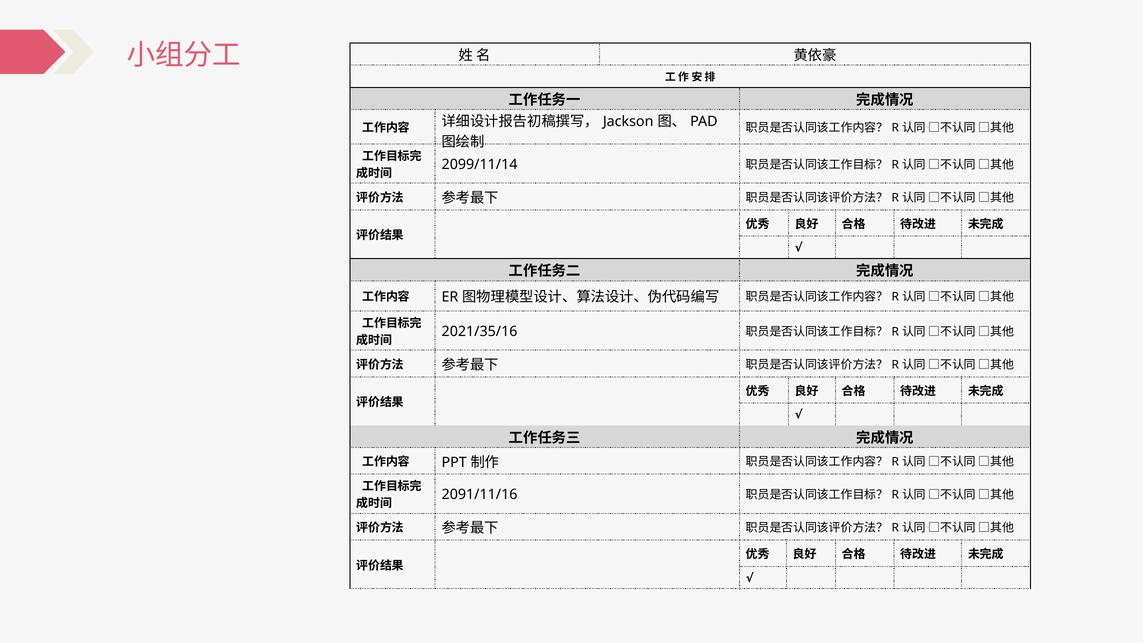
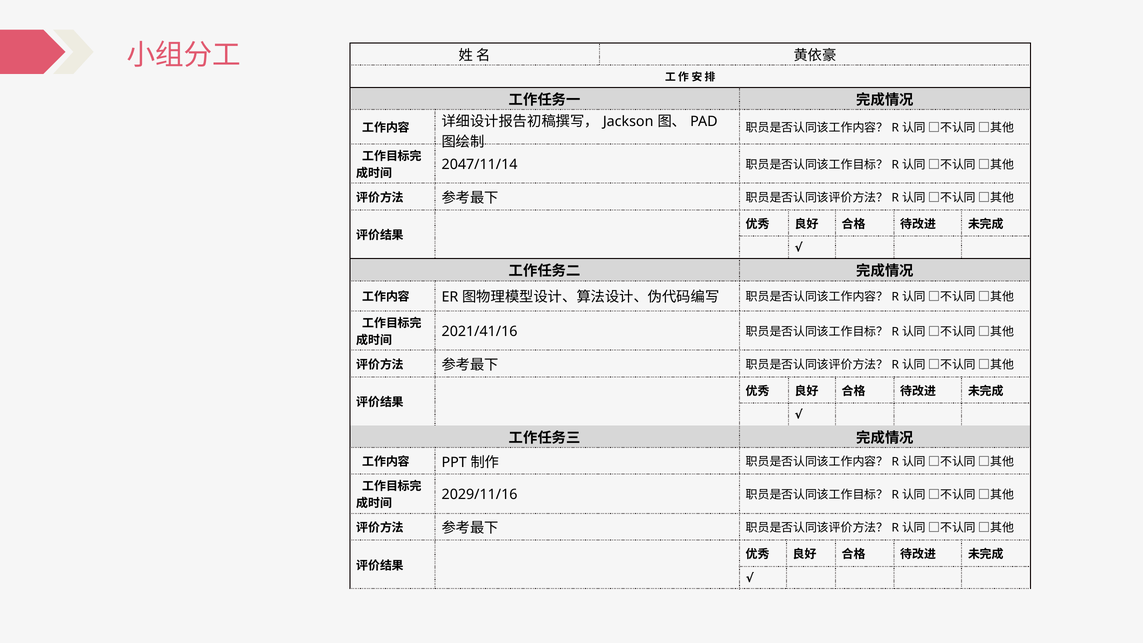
2099/11/14: 2099/11/14 -> 2047/11/14 (480, 164)
2021/35/16: 2021/35/16 -> 2021/41/16 (480, 331)
2091/11/16: 2091/11/16 -> 2029/11/16 (480, 495)
